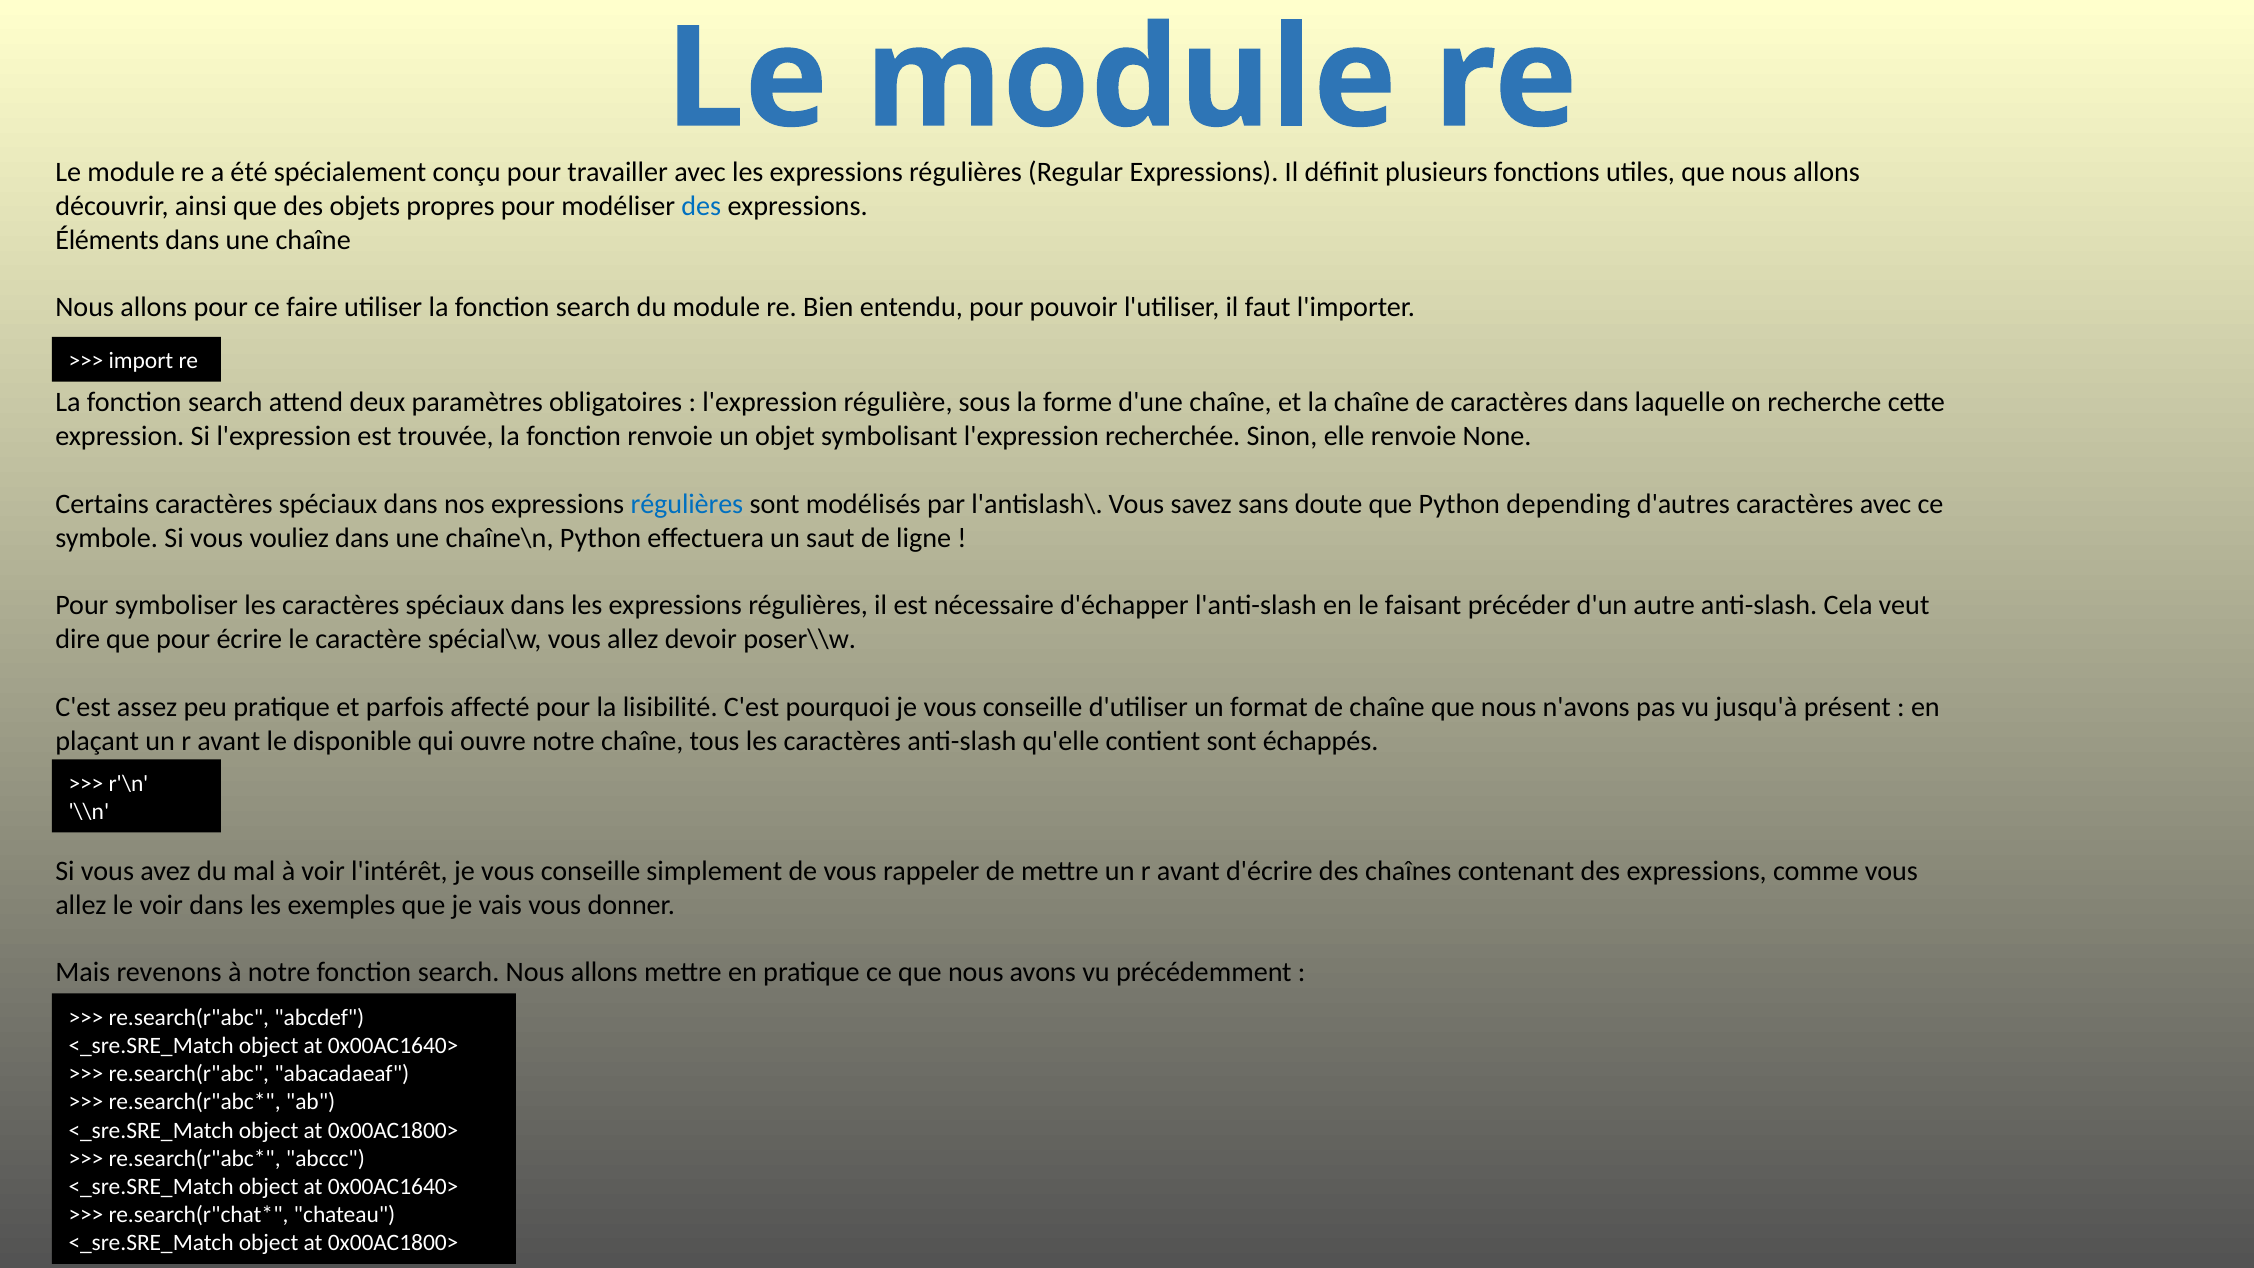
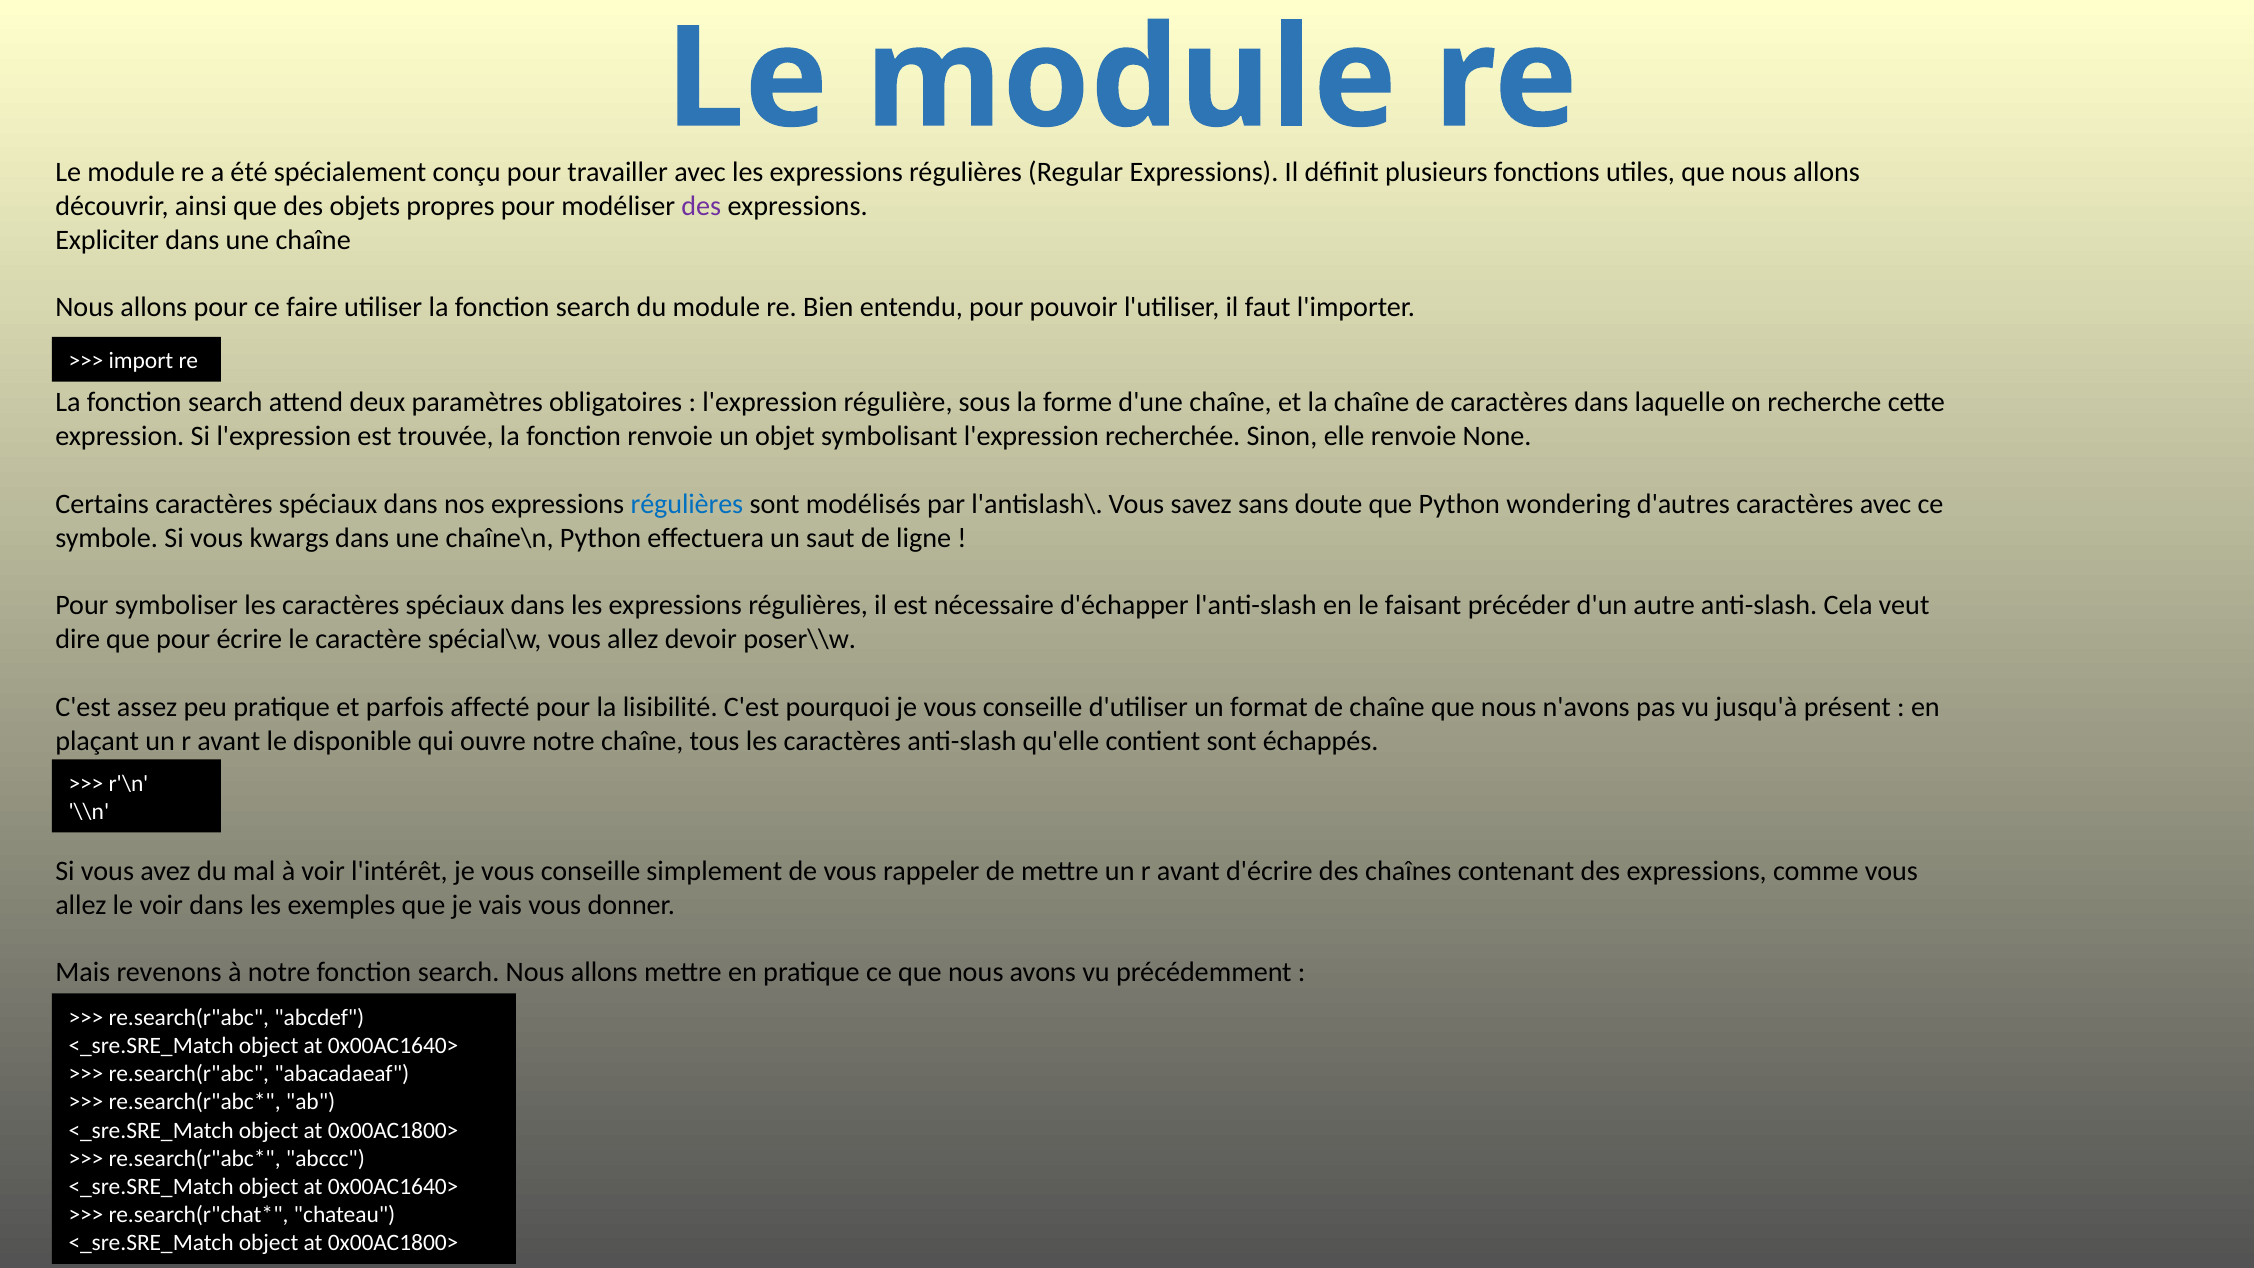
des colour: blue -> purple (701, 206)
Éléments: Éléments -> Expliciter (107, 240)
depending: depending -> wondering (1568, 504)
vouliez: vouliez -> kwargs (289, 538)
